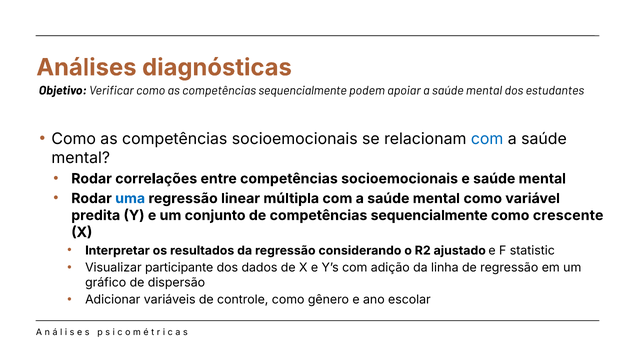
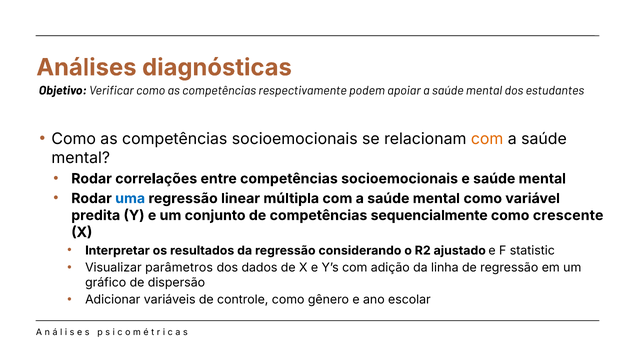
as competências sequencialmente: sequencialmente -> respectivamente (303, 91)
com colour: blue -> orange (487, 139)
participante: participante -> parâmetros (179, 268)
